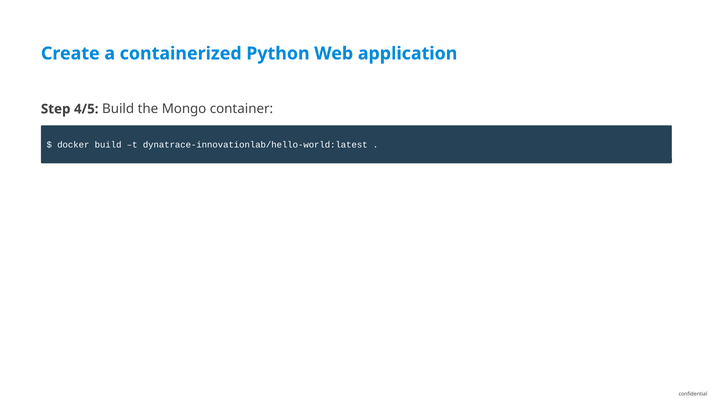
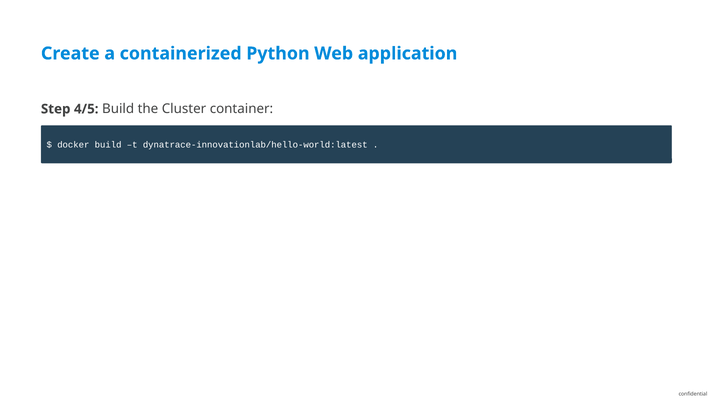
Mongo: Mongo -> Cluster (184, 109)
